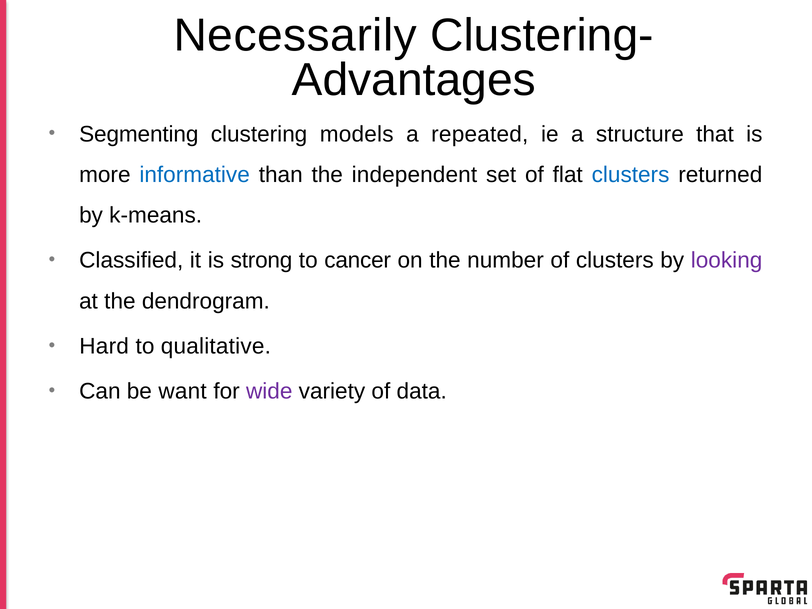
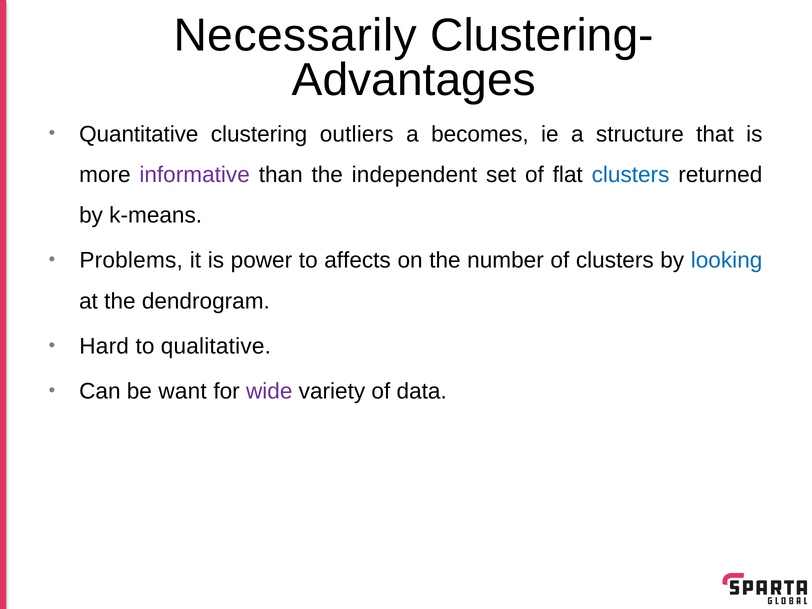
Segmenting: Segmenting -> Quantitative (139, 134)
models: models -> outliers (357, 134)
repeated: repeated -> becomes (480, 134)
informative colour: blue -> purple (195, 175)
Classified: Classified -> Problems (131, 261)
strong: strong -> power (261, 261)
cancer: cancer -> affects (358, 261)
looking colour: purple -> blue (727, 261)
